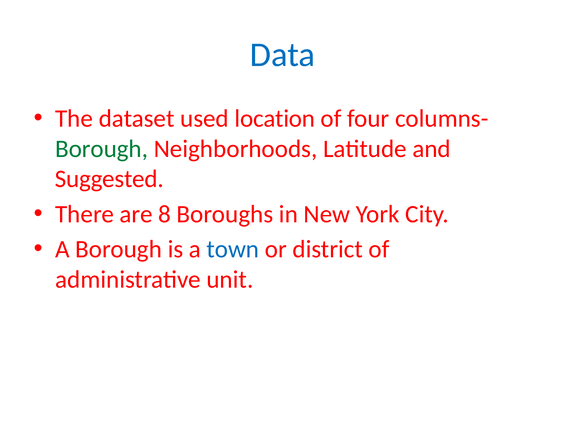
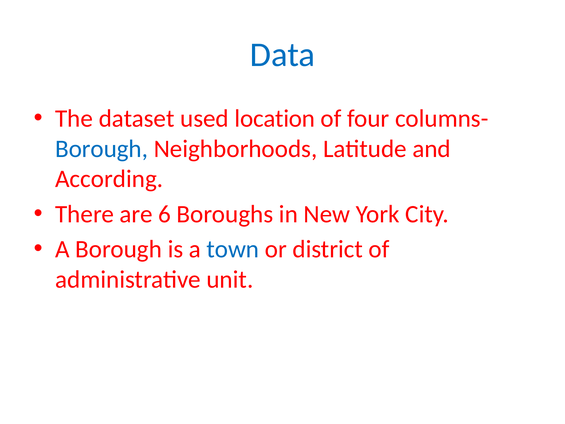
Borough colour: green -> blue (102, 149)
Suggested: Suggested -> According (109, 179)
8: 8 -> 6 (165, 214)
